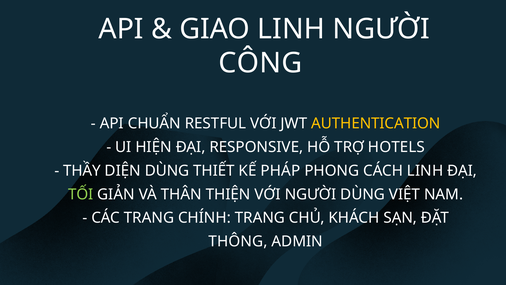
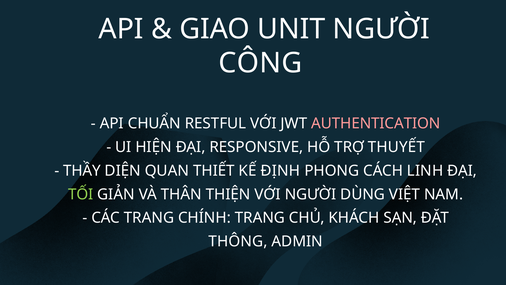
GIAO LINH: LINH -> UNIT (291, 29)
AUTHENTICATION colour: yellow -> pink (376, 123)
HOTELS: HOTELS -> THUYẾT (396, 147)
DIỆN DÙNG: DÙNG -> QUAN (167, 171)
PHÁP: PHÁP -> ĐỊNH (280, 171)
